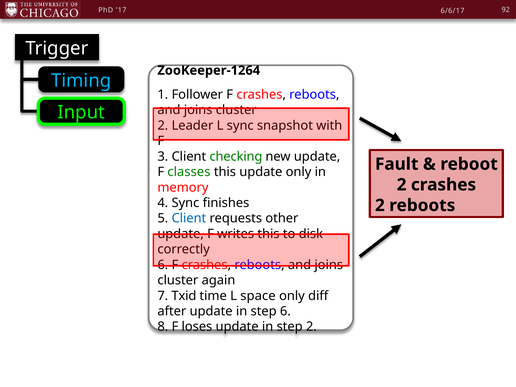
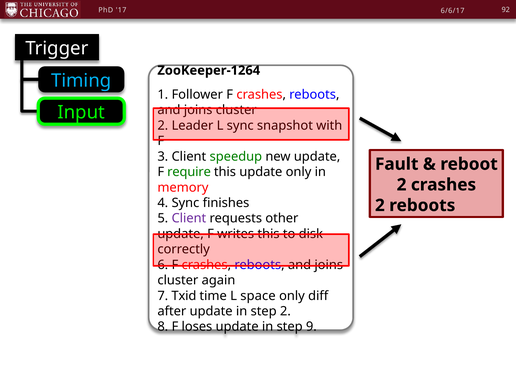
checking: checking -> speedup (236, 156)
classes: classes -> require (189, 172)
Client colour: blue -> purple (189, 218)
step 6: 6 -> 2 (285, 311)
step 2: 2 -> 9 (311, 327)
